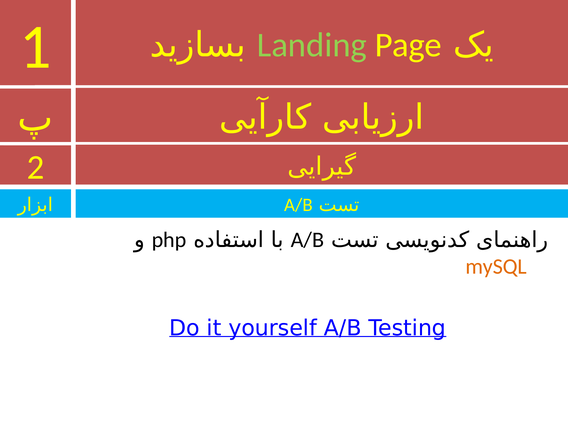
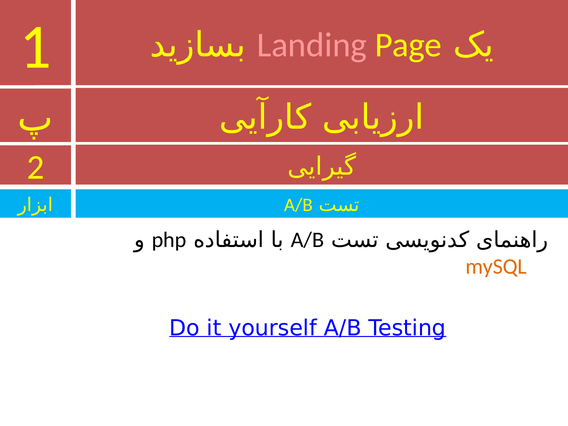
Landing colour: light green -> pink (312, 45)
